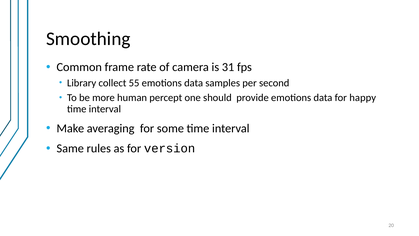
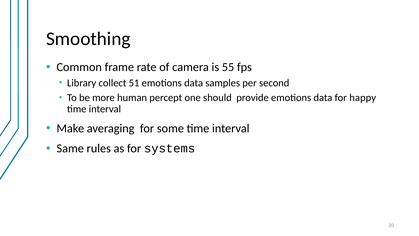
31: 31 -> 55 (228, 67)
55: 55 -> 51 (134, 83)
version: version -> systems (170, 148)
